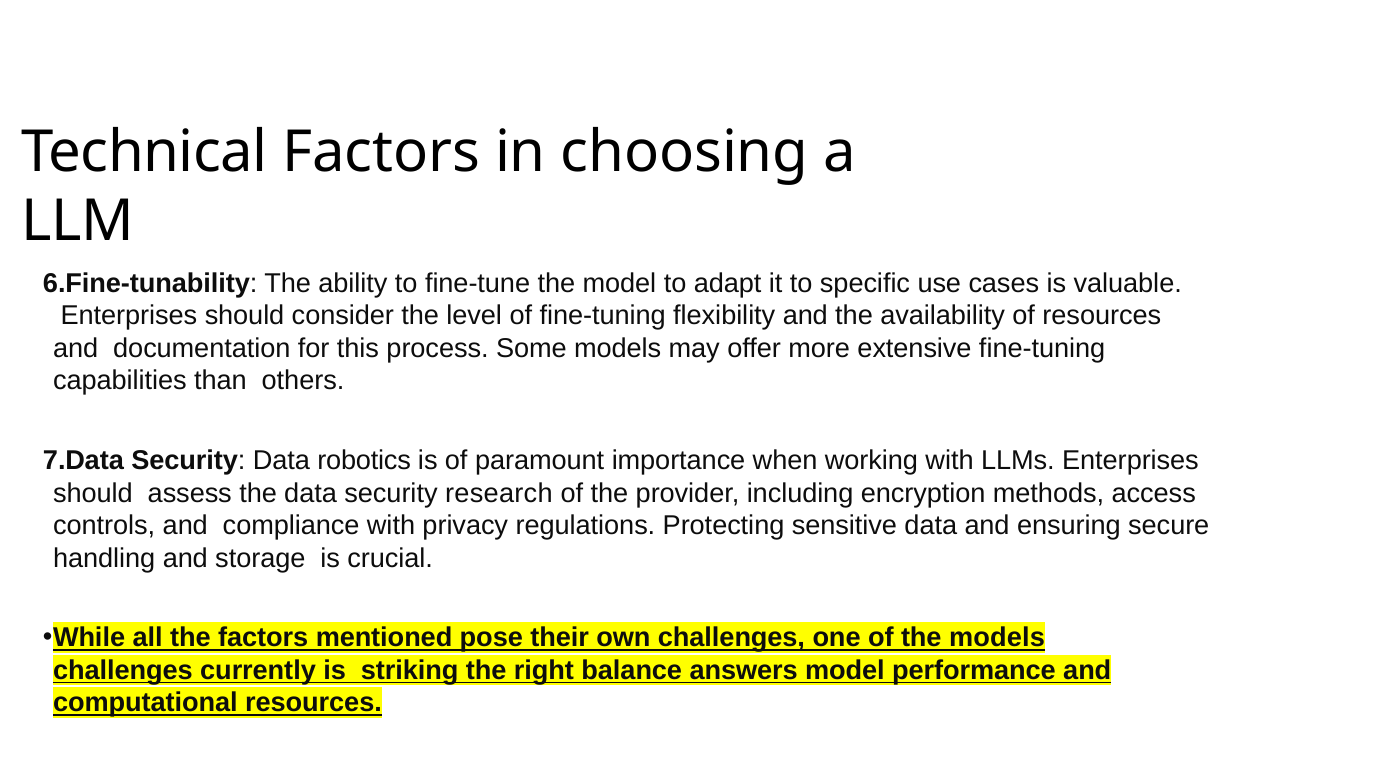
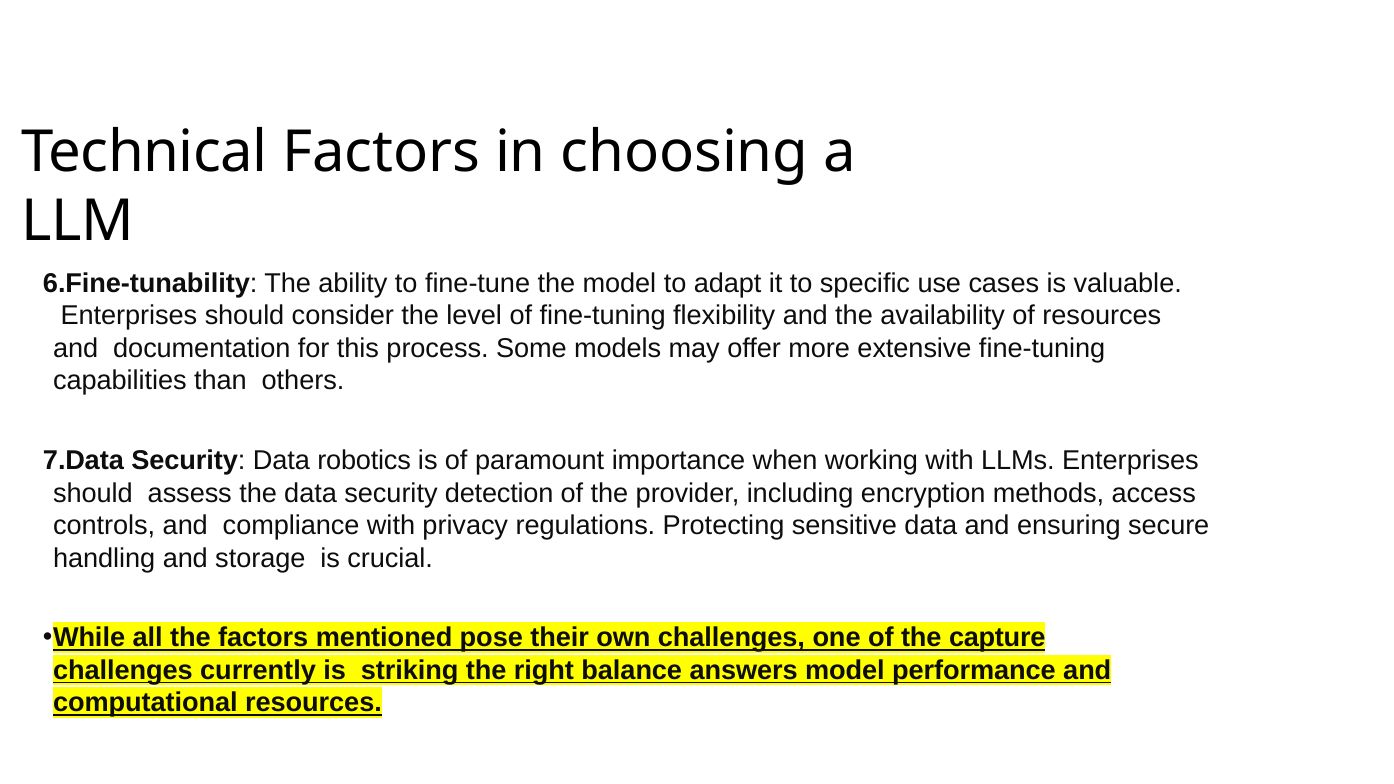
research: research -> detection (499, 493)
the models: models -> capture (997, 638)
